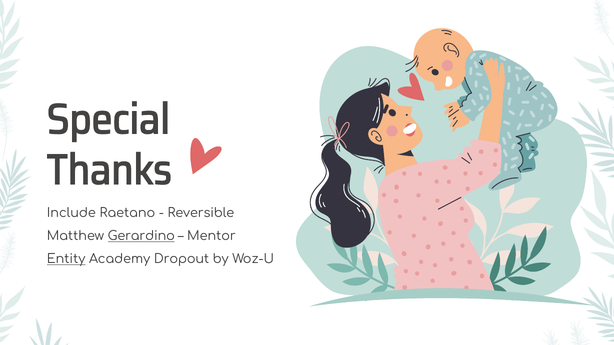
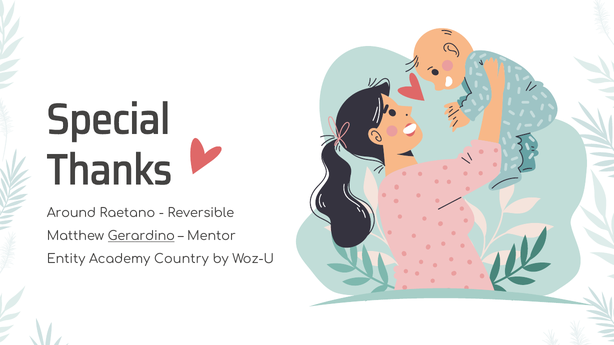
Include: Include -> Around (71, 213)
Entity underline: present -> none (66, 260)
Dropout: Dropout -> Country (181, 260)
